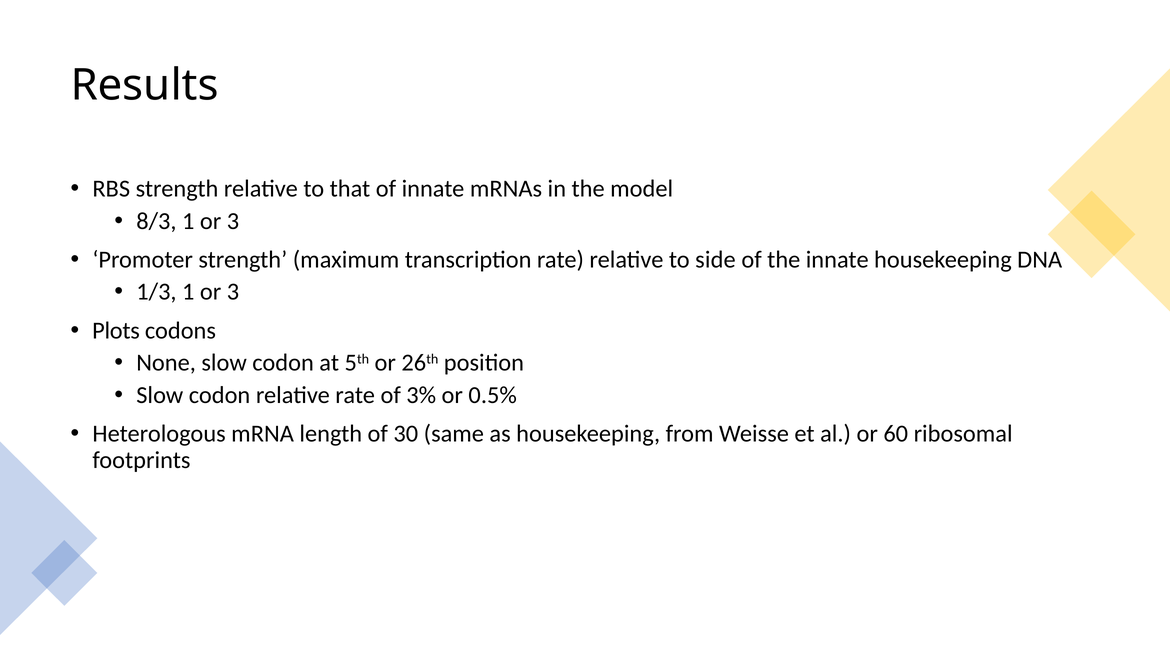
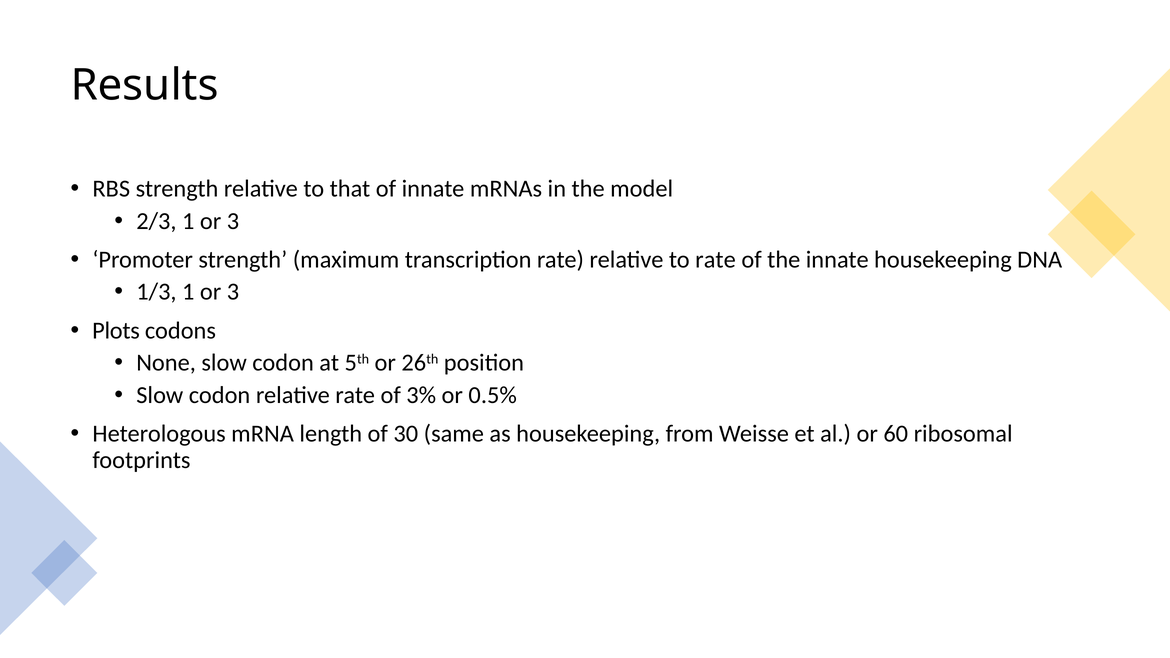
8/3: 8/3 -> 2/3 (156, 221)
to side: side -> rate (716, 260)
